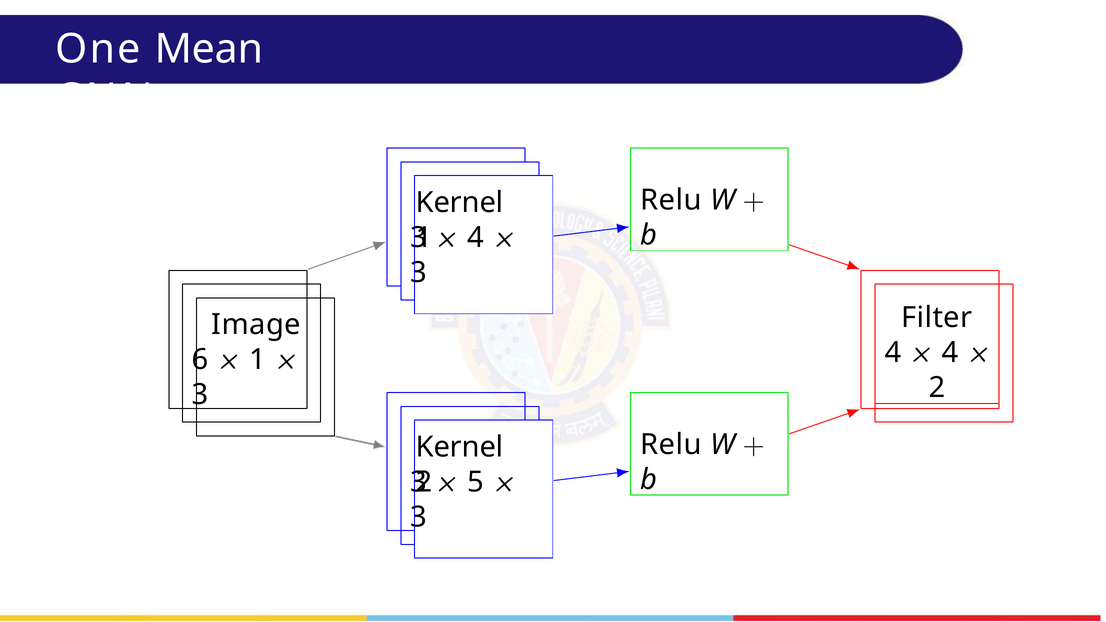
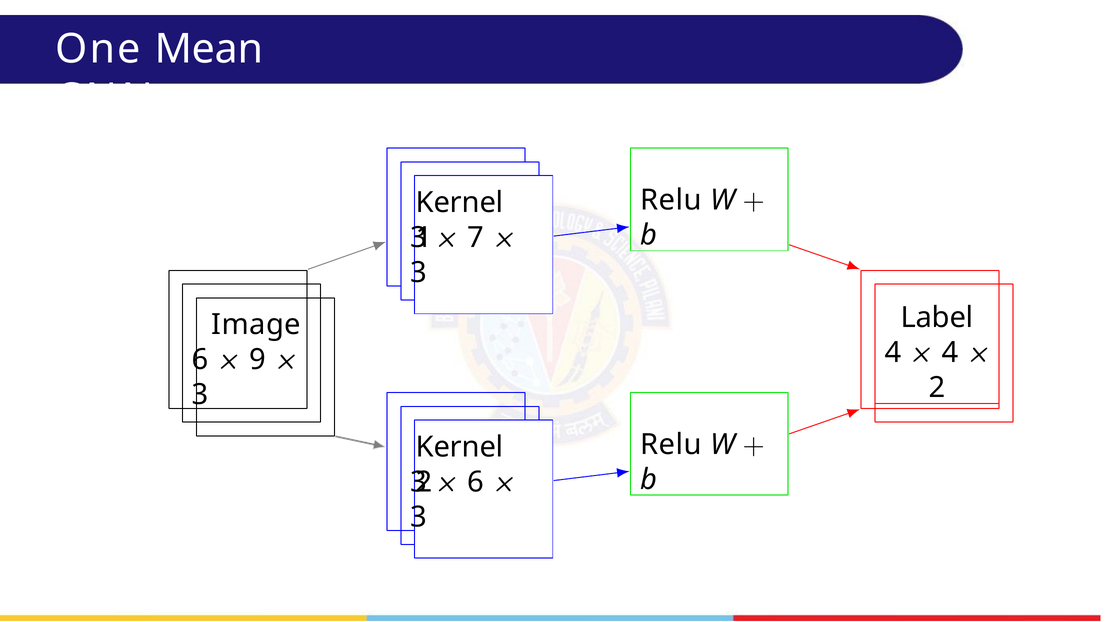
4: 4 -> 7 (476, 238)
Filter: Filter -> Label (937, 318)
1: 1 -> 9 (257, 360)
5: 5 -> 6 (476, 482)
